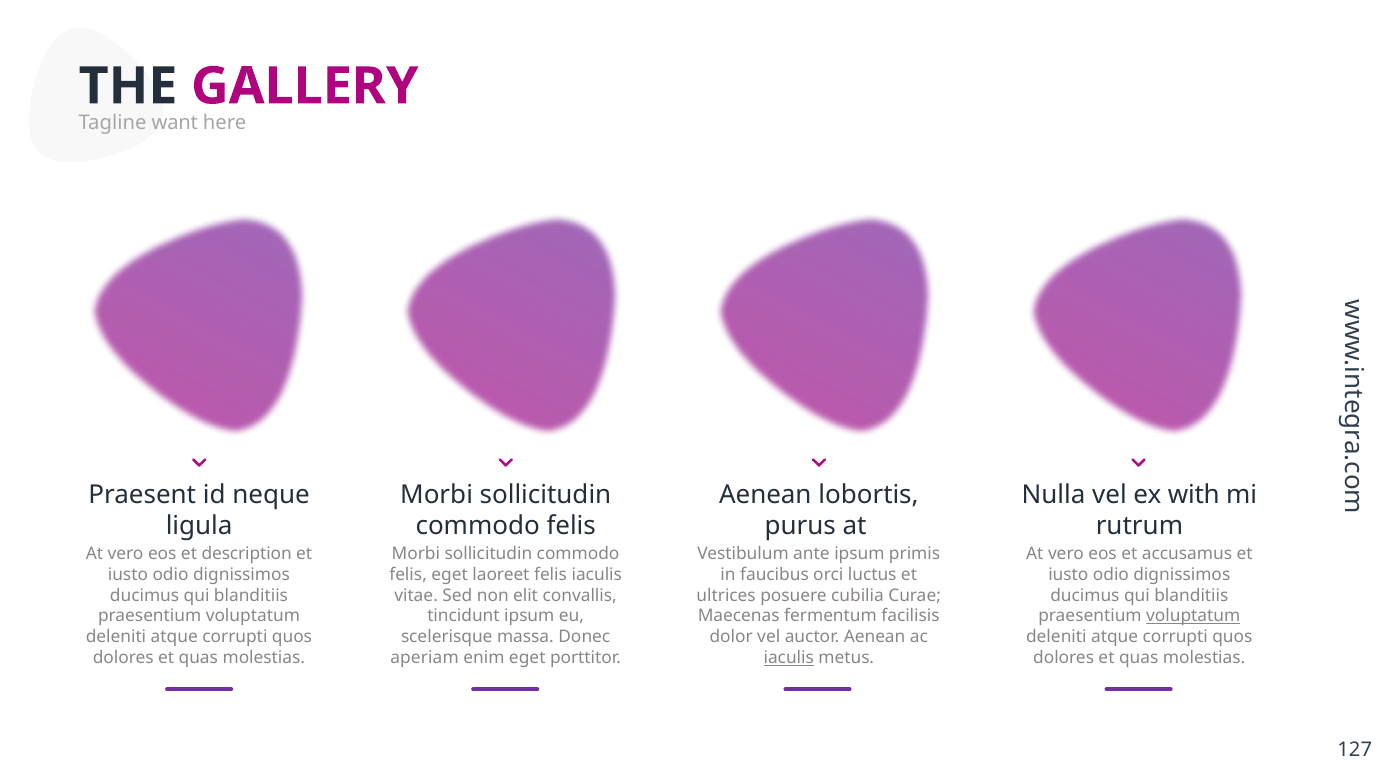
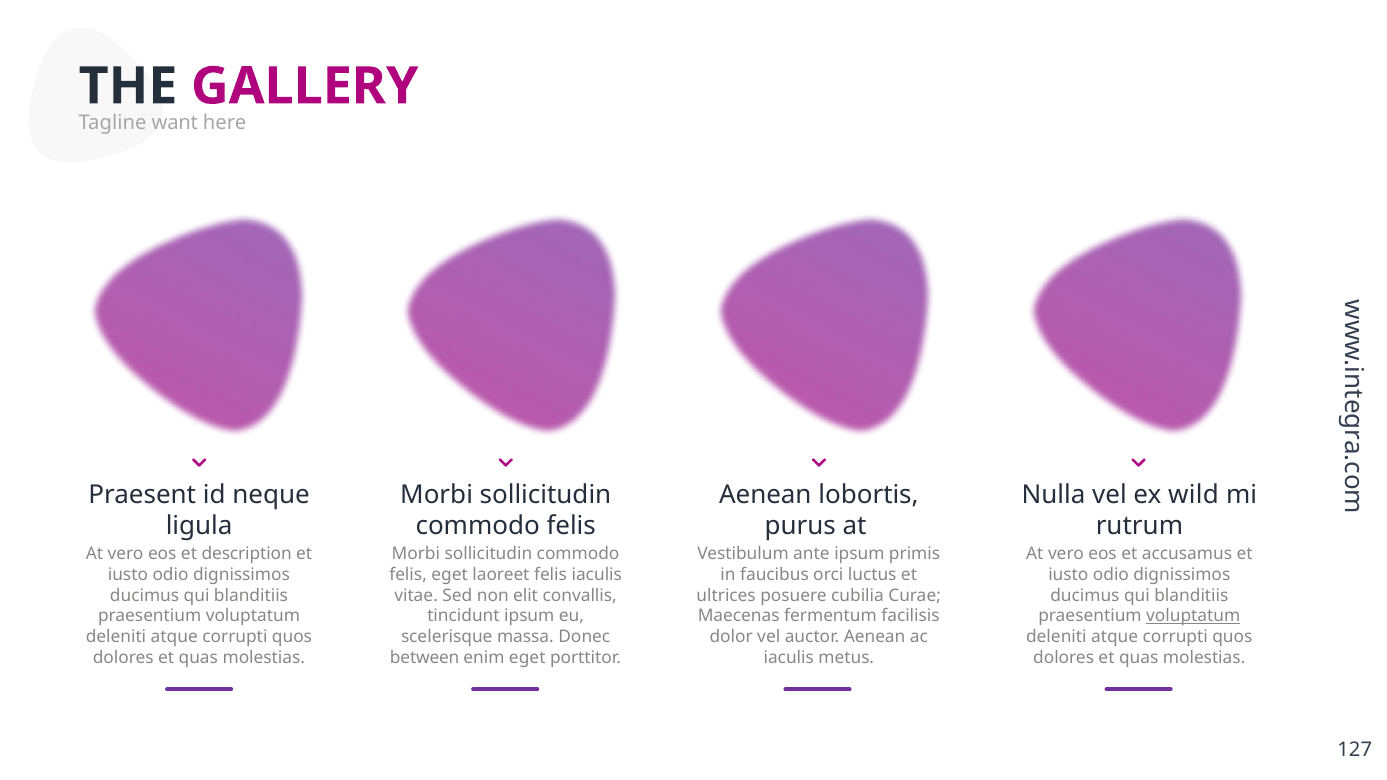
with: with -> wild (1194, 495)
aperiam: aperiam -> between (425, 658)
iaculis underline: present -> none (789, 658)
